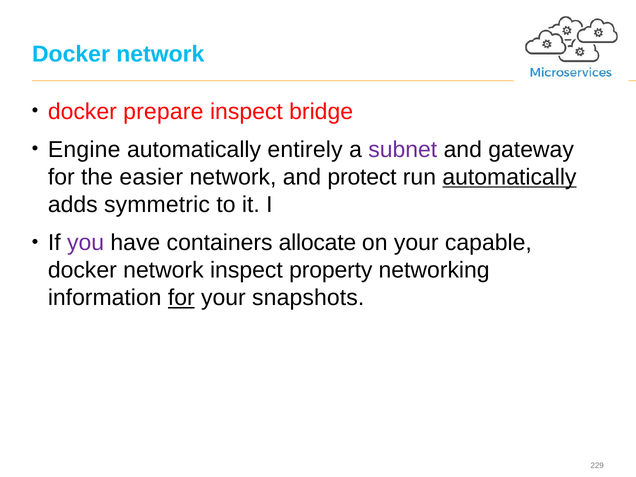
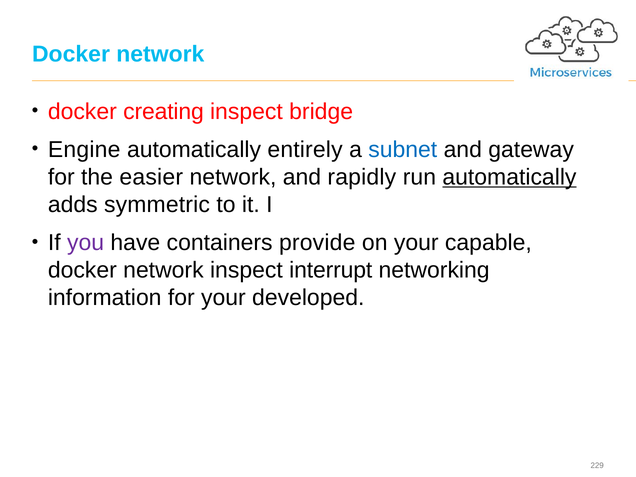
prepare: prepare -> creating (163, 111)
subnet colour: purple -> blue (403, 150)
protect: protect -> rapidly (362, 177)
allocate: allocate -> provide (317, 243)
property: property -> interrupt (331, 270)
for underline: present -> none (181, 298)
snapshots: snapshots -> developed (308, 298)
